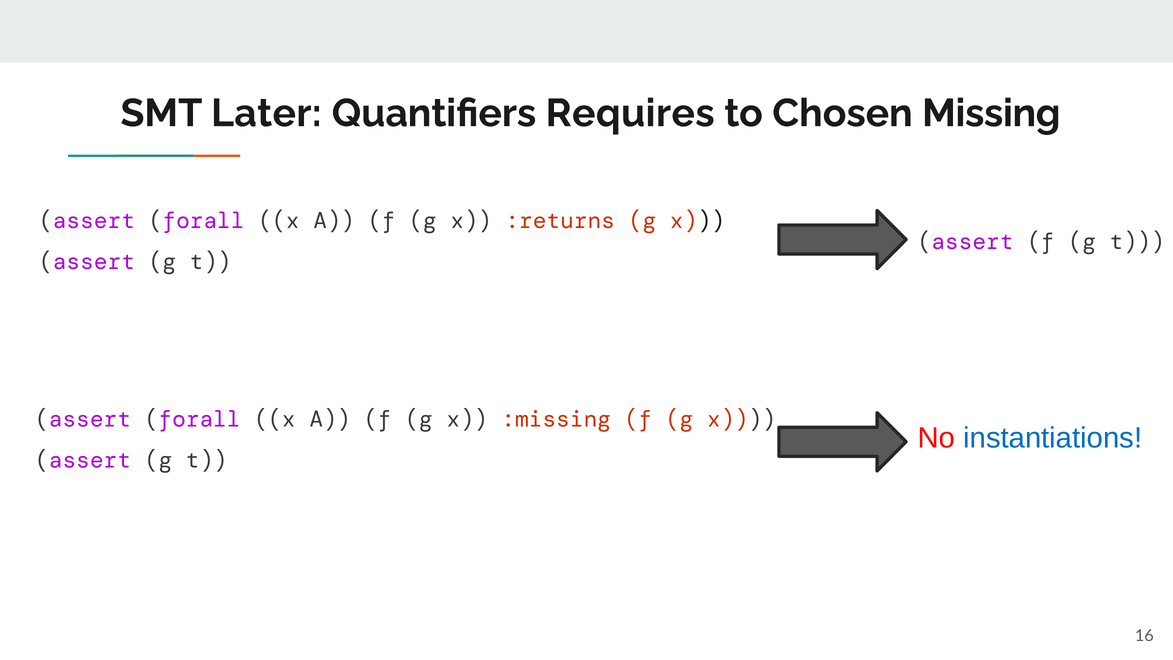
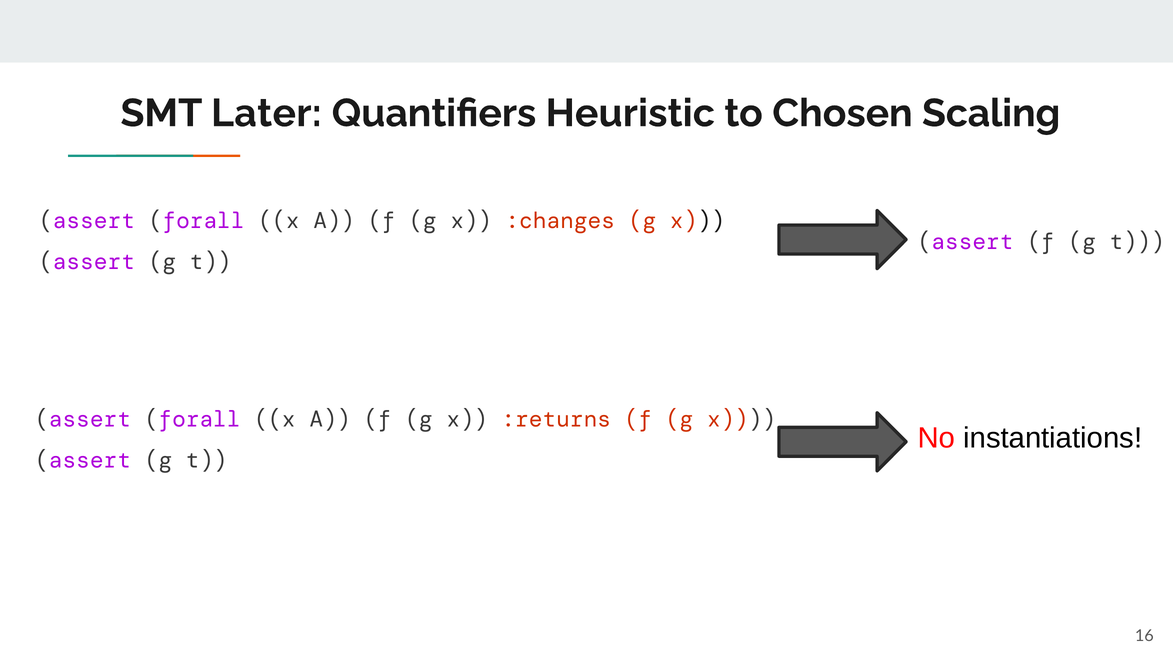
Requires: Requires -> Heuristic (630, 113)
Missing: Missing -> Scaling (991, 113)
:returns: :returns -> :changes (560, 221)
:missing: :missing -> :returns (556, 419)
instantiations colour: blue -> black (1053, 438)
